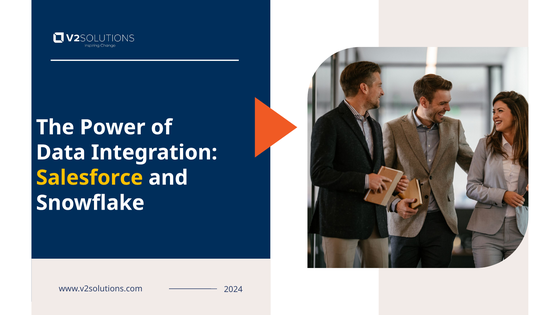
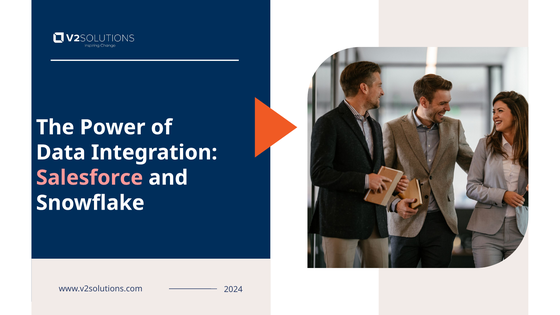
Salesforce colour: yellow -> pink (90, 178)
